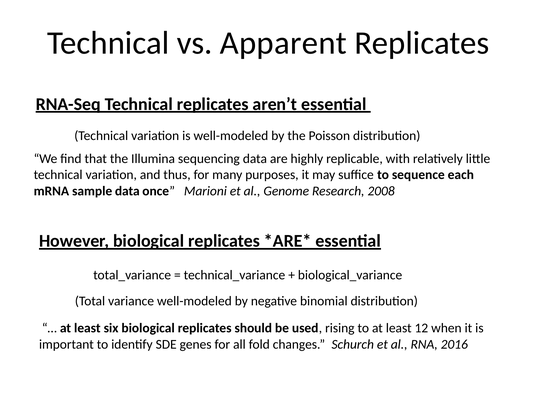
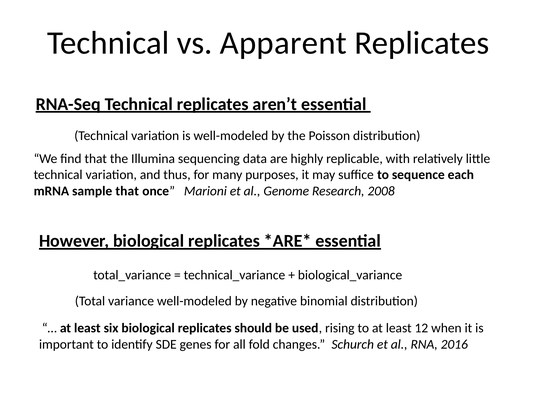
sample data: data -> that (127, 191)
